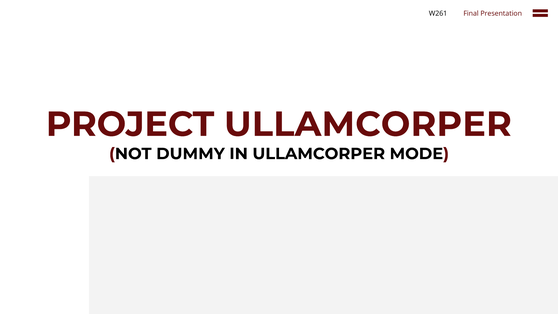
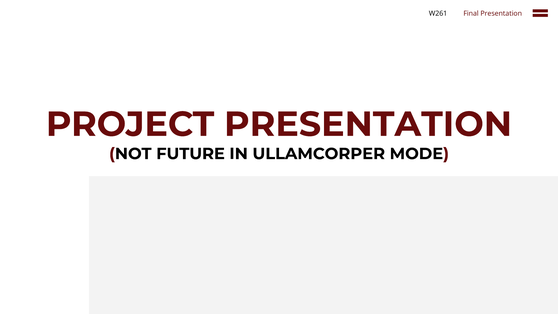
PROJECT ULLAMCORPER: ULLAMCORPER -> PRESENTATION (368, 124)
DUMMY: DUMMY -> FUTURE (191, 154)
